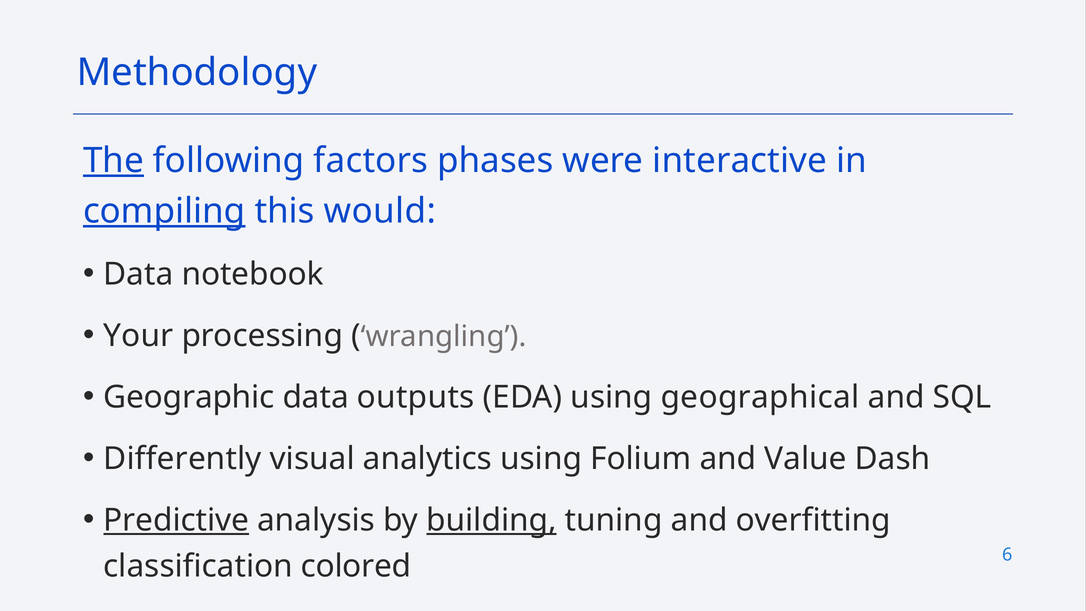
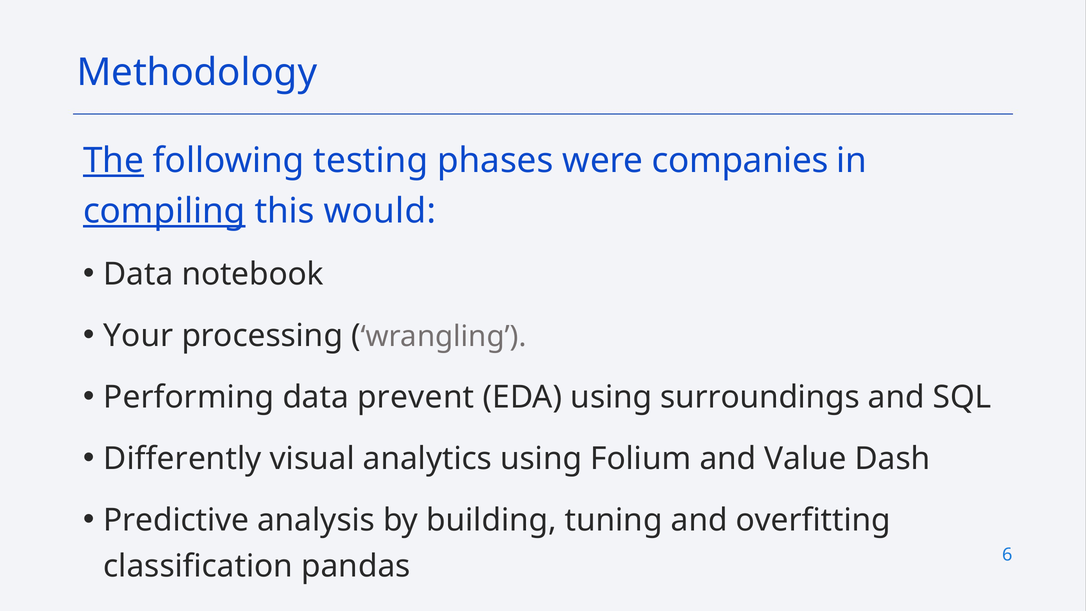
factors: factors -> testing (371, 161)
interactive: interactive -> companies (740, 161)
Geographic: Geographic -> Performing (189, 397)
outputs: outputs -> prevent (416, 397)
geographical: geographical -> surroundings (760, 397)
Predictive underline: present -> none (176, 520)
building underline: present -> none (492, 520)
colored: colored -> pandas (356, 566)
